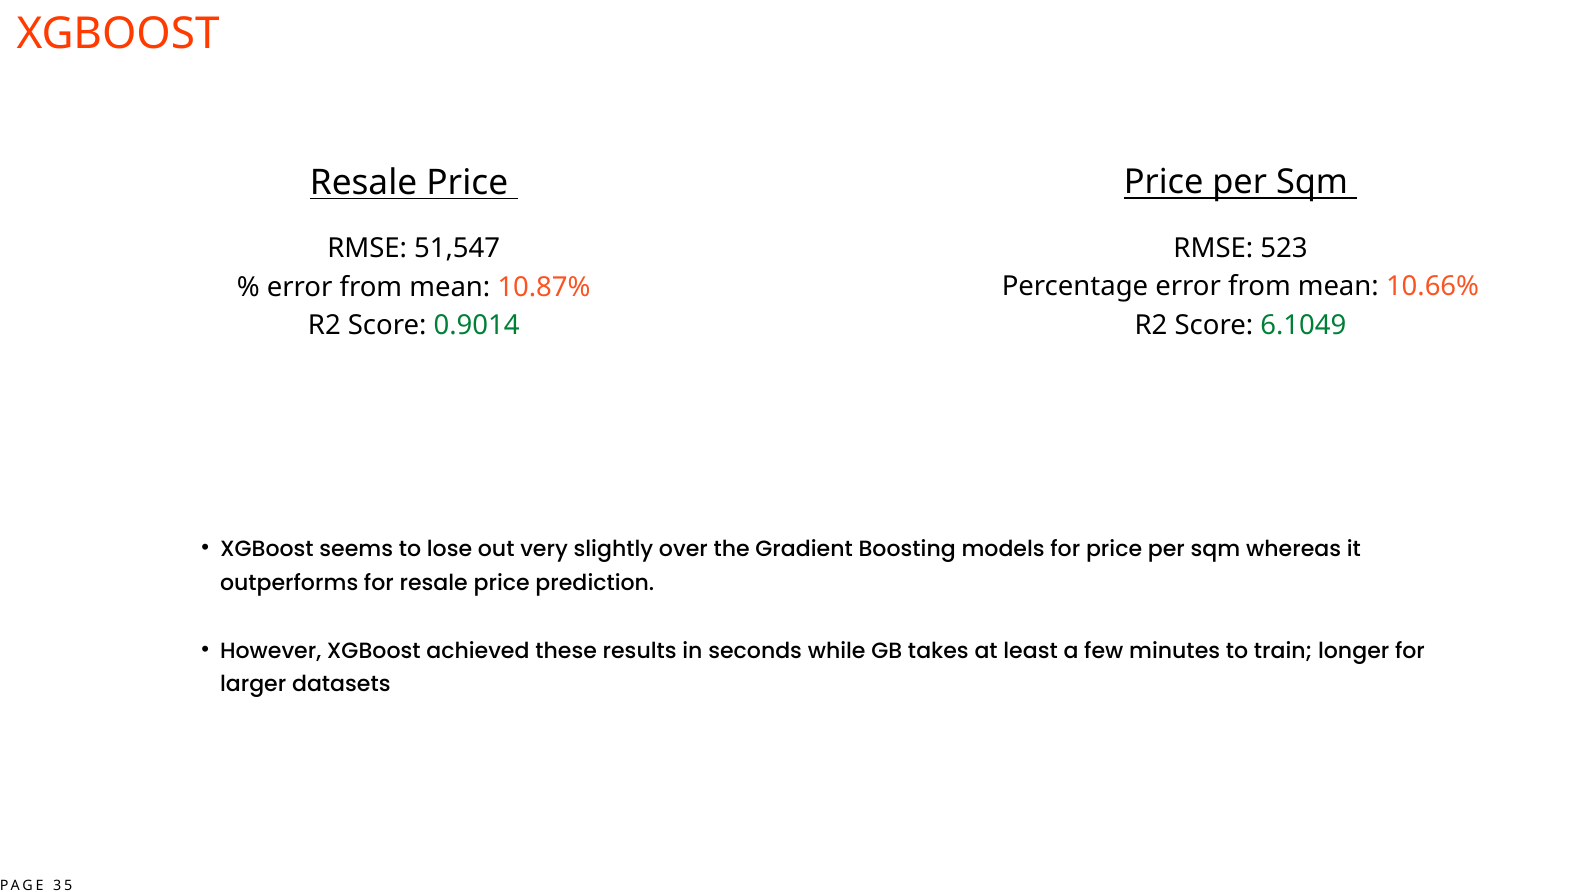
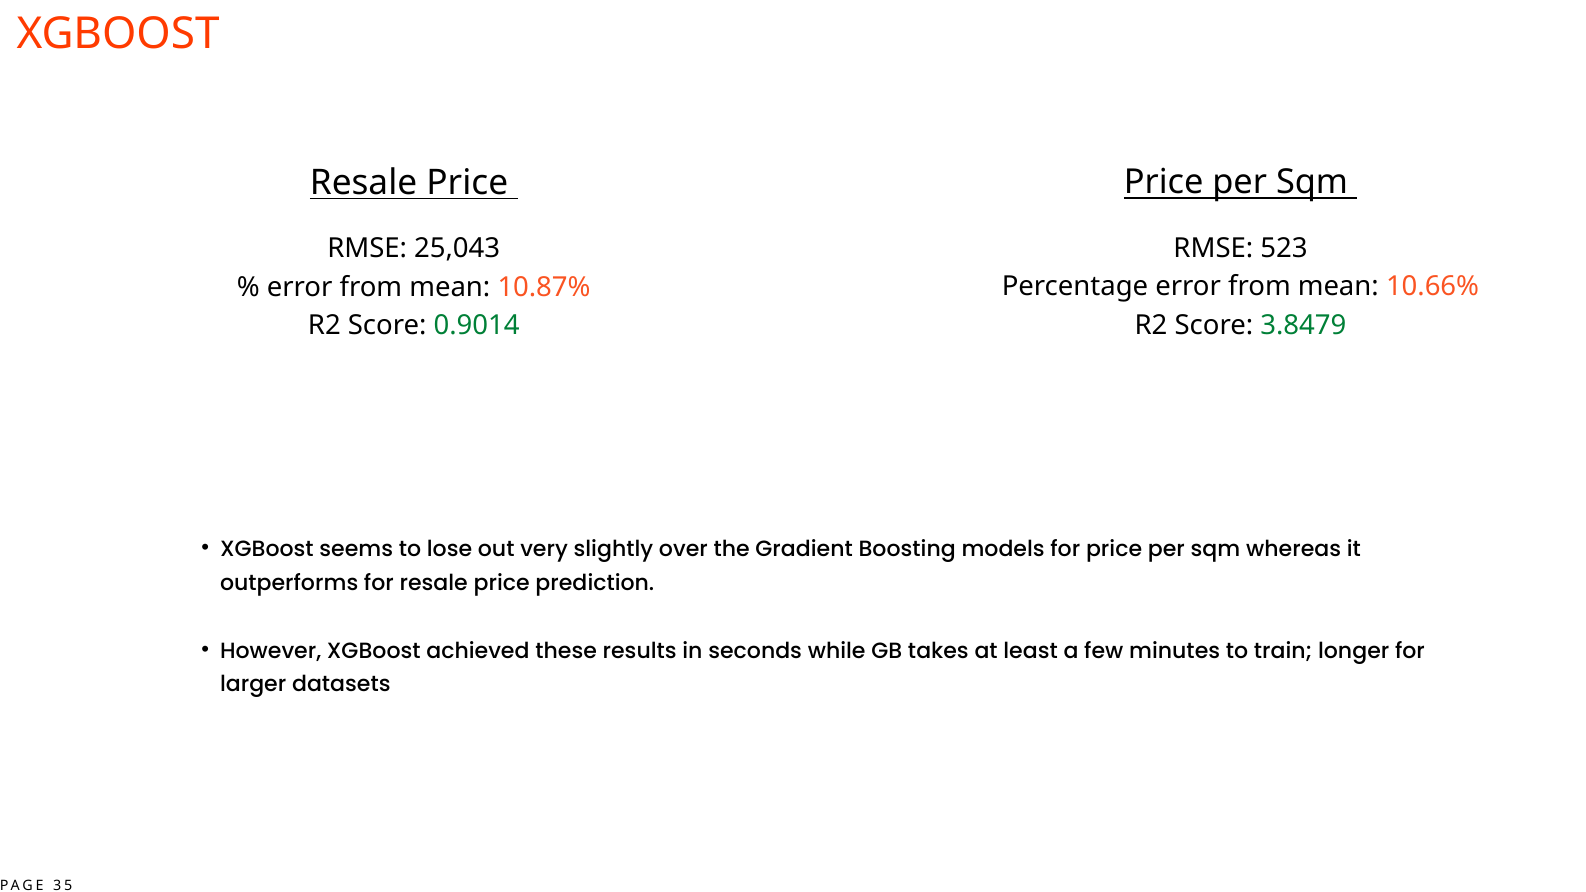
51,547: 51,547 -> 25,043 (457, 249)
6.1049: 6.1049 -> 3.8479 (1303, 325)
